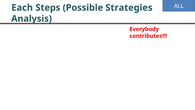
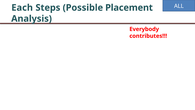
Strategies: Strategies -> Placement (129, 8)
